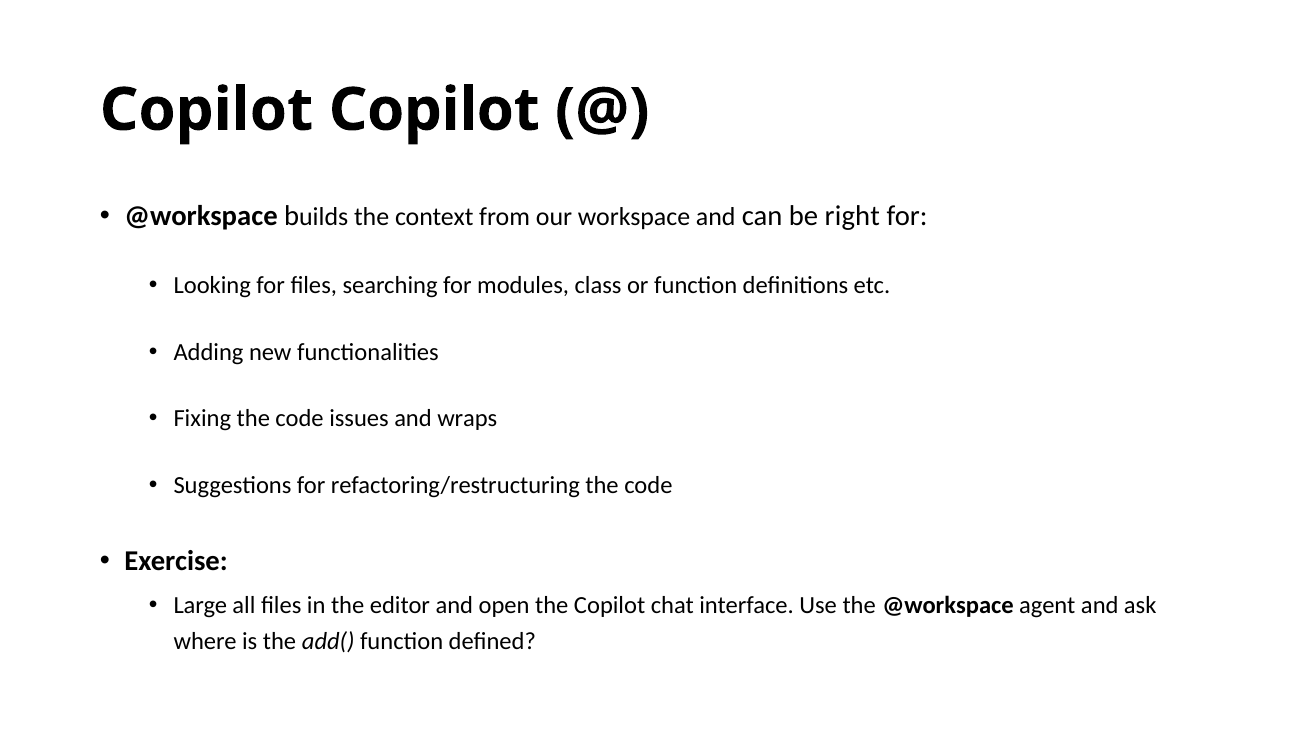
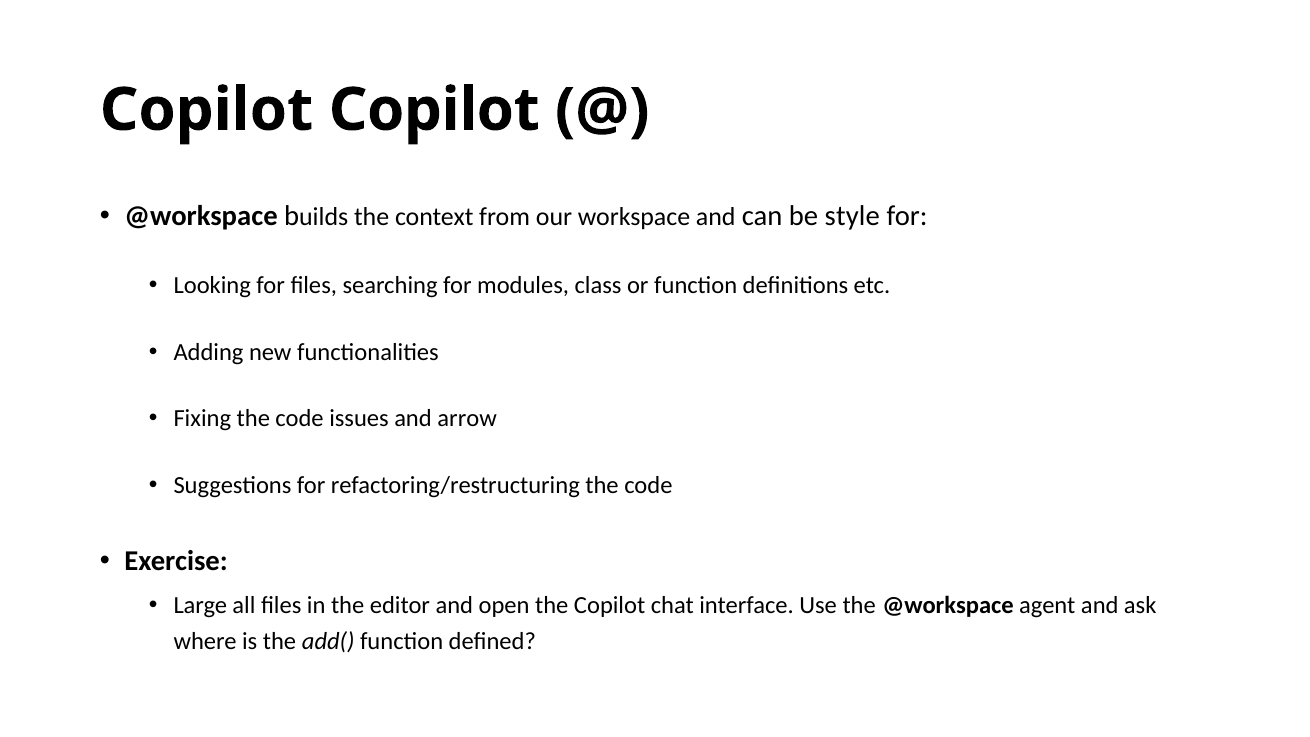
right: right -> style (852, 216)
wraps: wraps -> arrow (467, 419)
